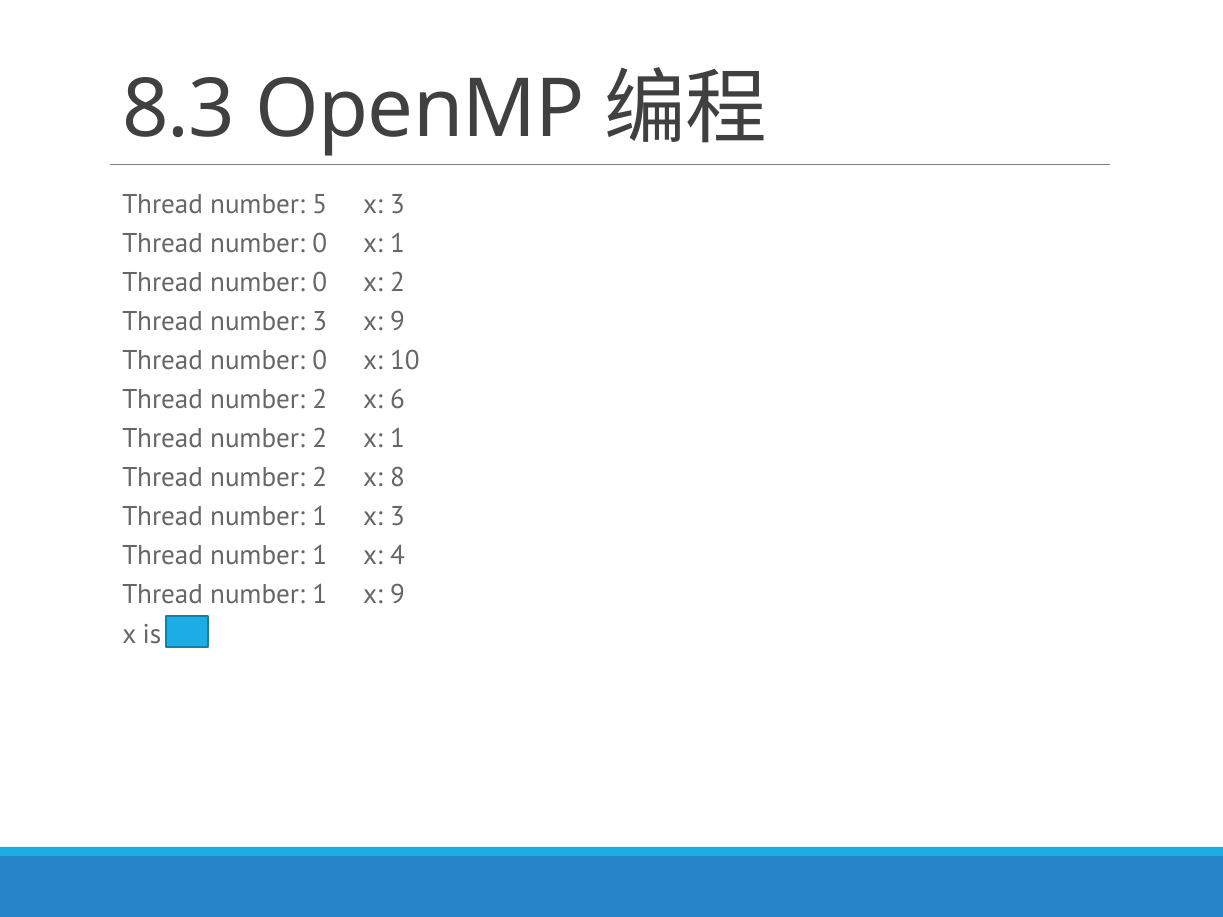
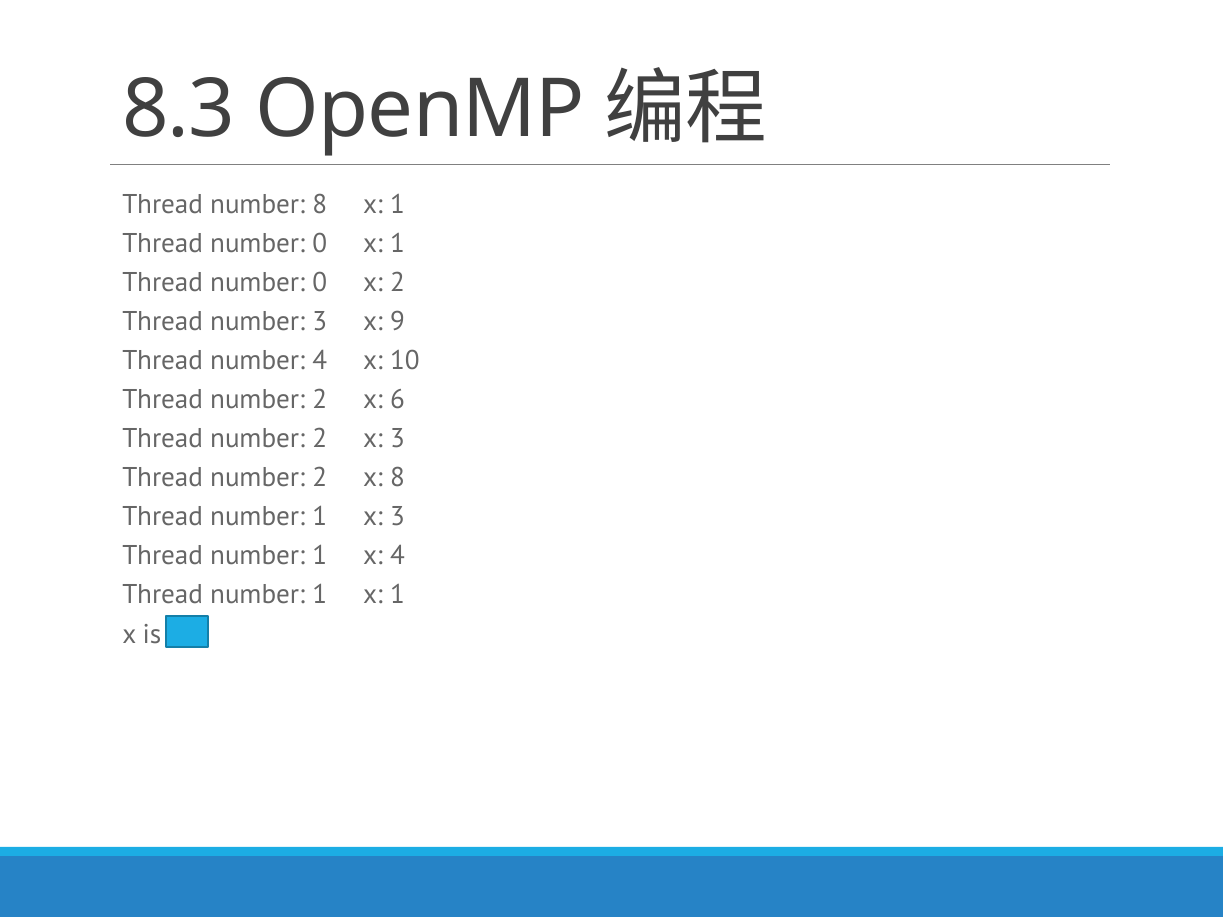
number 5: 5 -> 8 (320, 204)
3: 3 -> 1 (398, 204)
0: 0 -> 4 (320, 361)
2 x 1: 1 -> 3 (398, 439)
1 x 9: 9 -> 1 (398, 595)
